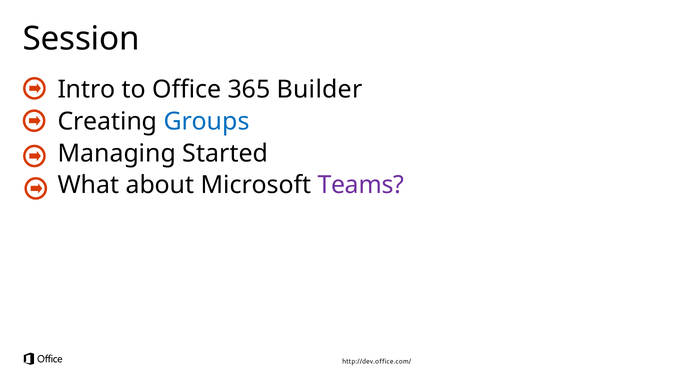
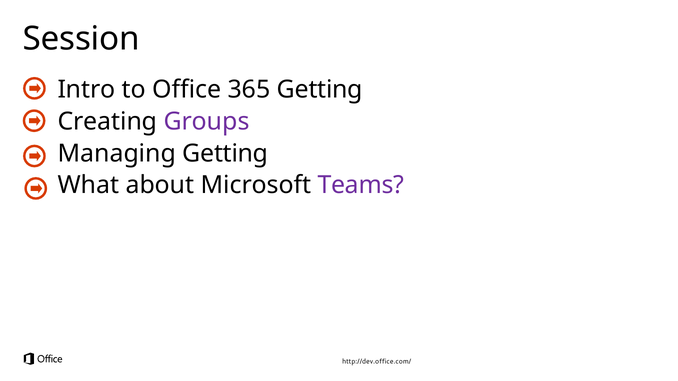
365 Builder: Builder -> Getting (320, 90)
Groups colour: blue -> purple (207, 122)
Managing Started: Started -> Getting (225, 153)
